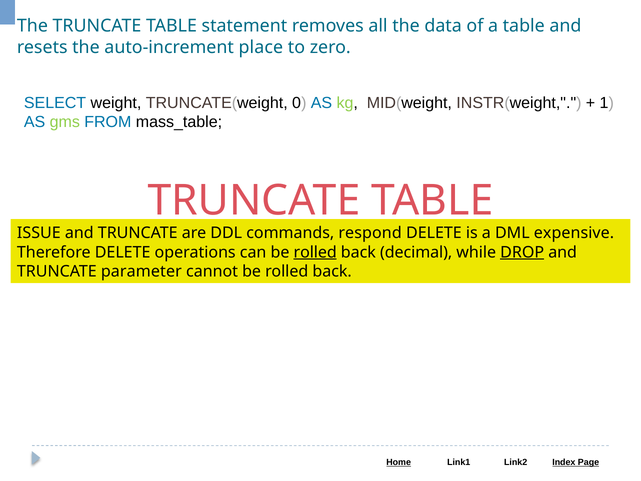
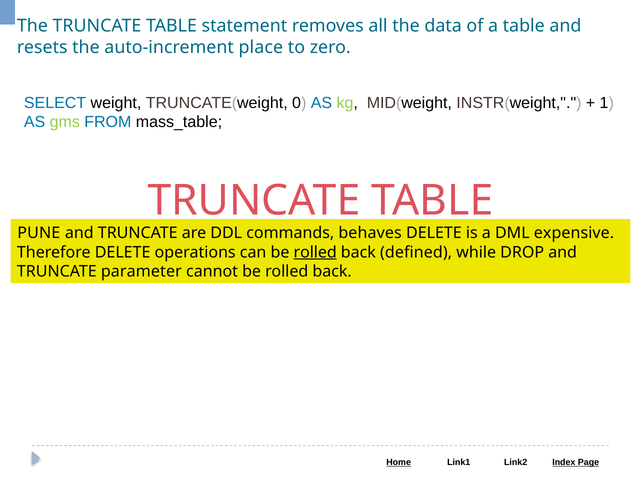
ISSUE: ISSUE -> PUNE (39, 233)
respond: respond -> behaves (370, 233)
decimal: decimal -> defined (416, 252)
DROP underline: present -> none (522, 252)
